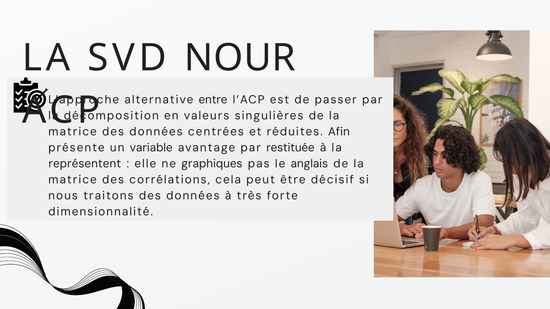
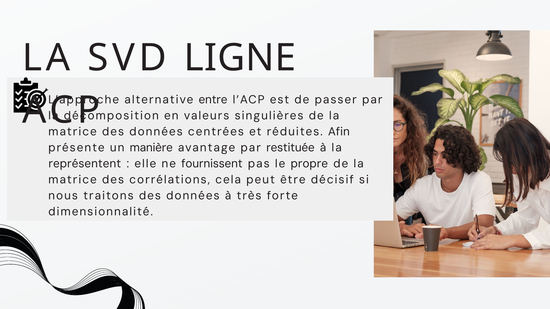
NOUR: NOUR -> LIGNE (240, 58)
variable: variable -> manière (151, 148)
graphiques: graphiques -> fournissent (212, 164)
anglais: anglais -> propre (309, 164)
